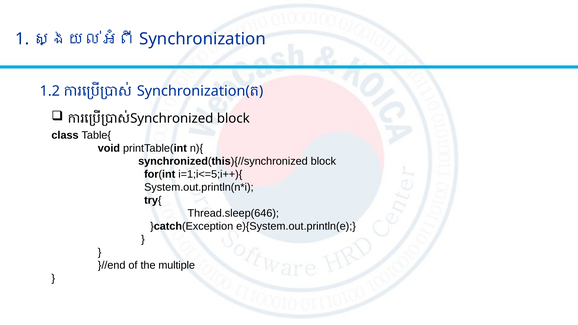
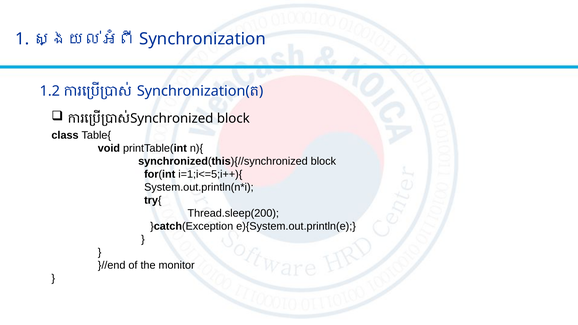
Thread.sleep(646: Thread.sleep(646 -> Thread.sleep(200 (233, 213)
multiple: multiple -> monitor (177, 265)
